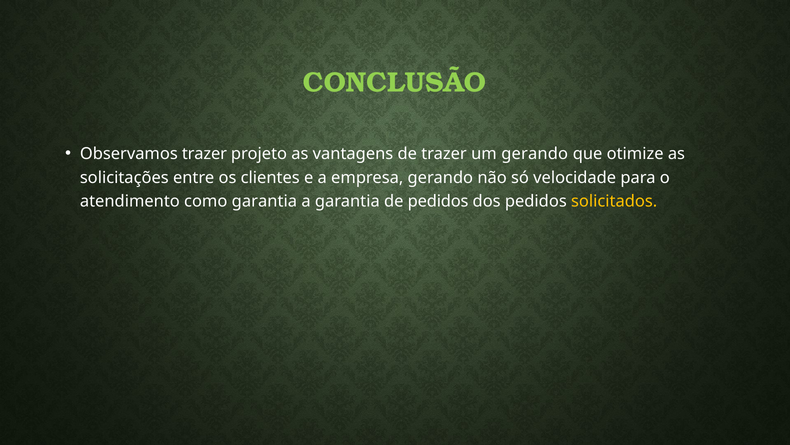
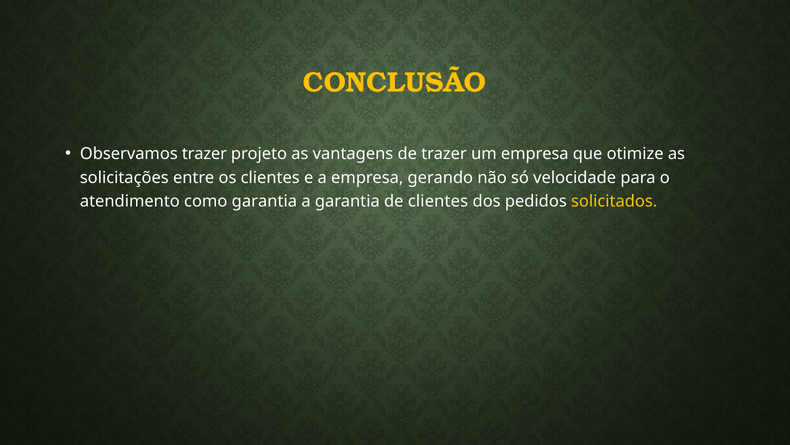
CONCLUSÃO colour: light green -> yellow (395, 82)
um gerando: gerando -> empresa (535, 154)
de pedidos: pedidos -> clientes (438, 201)
